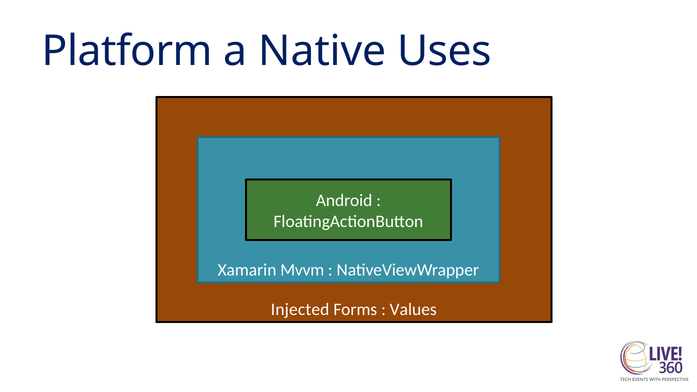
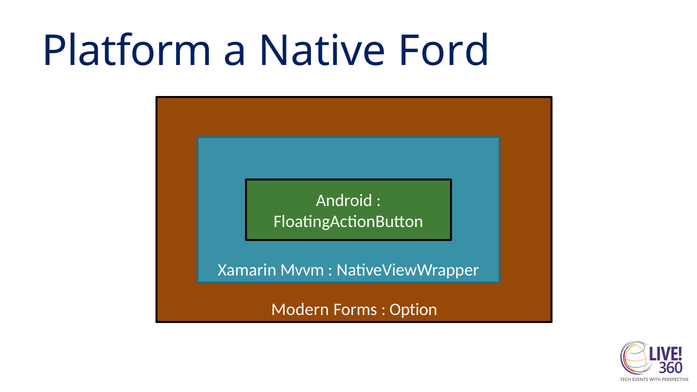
Uses: Uses -> Ford (444, 51)
Injected: Injected -> Modern (300, 310)
Values: Values -> Option (413, 310)
